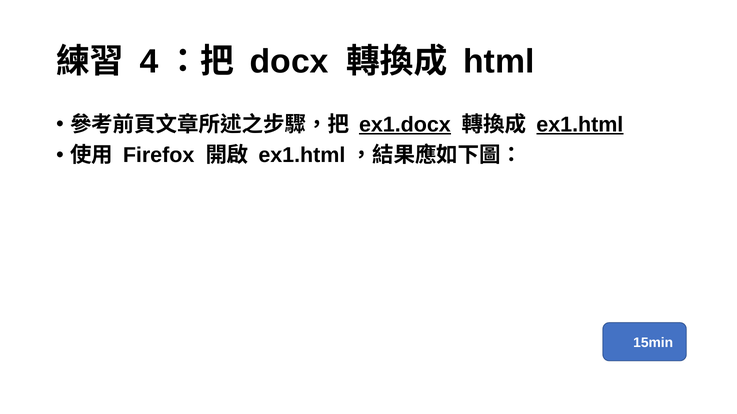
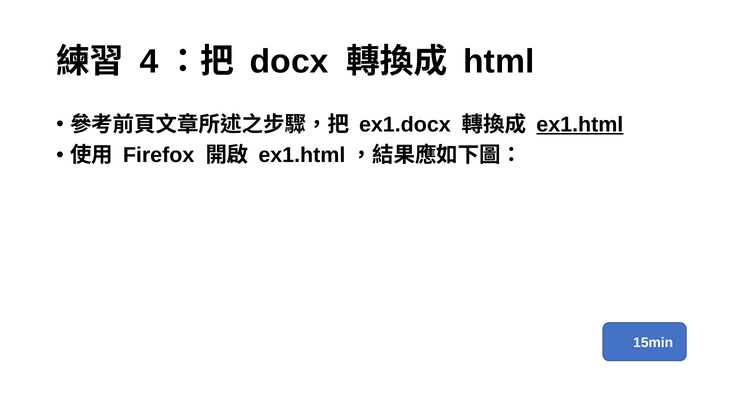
ex1.docx underline: present -> none (405, 125)
